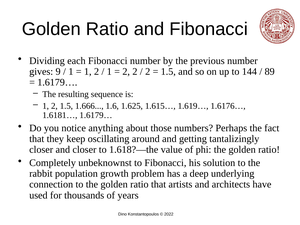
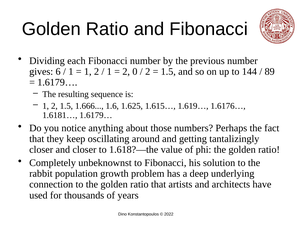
9: 9 -> 6 (58, 71)
2 2: 2 -> 0 (135, 71)
